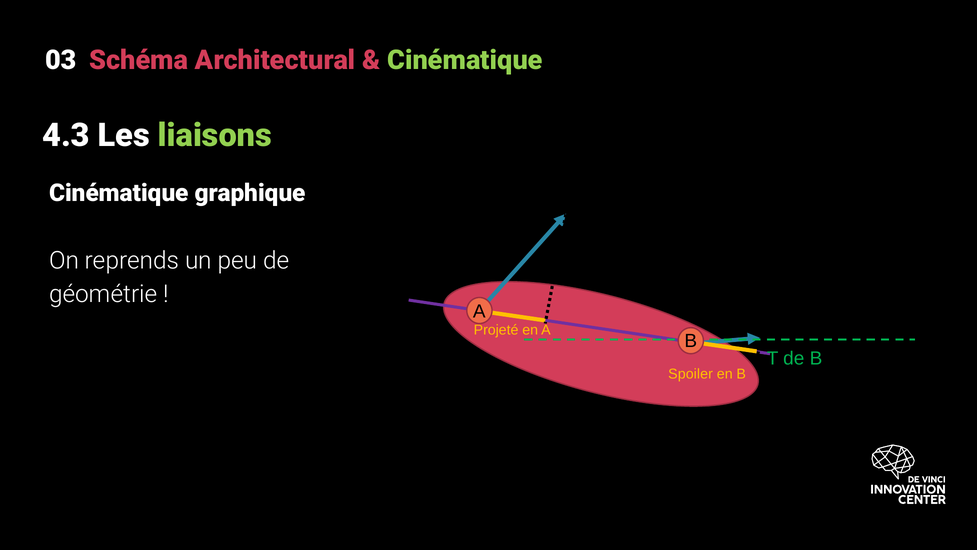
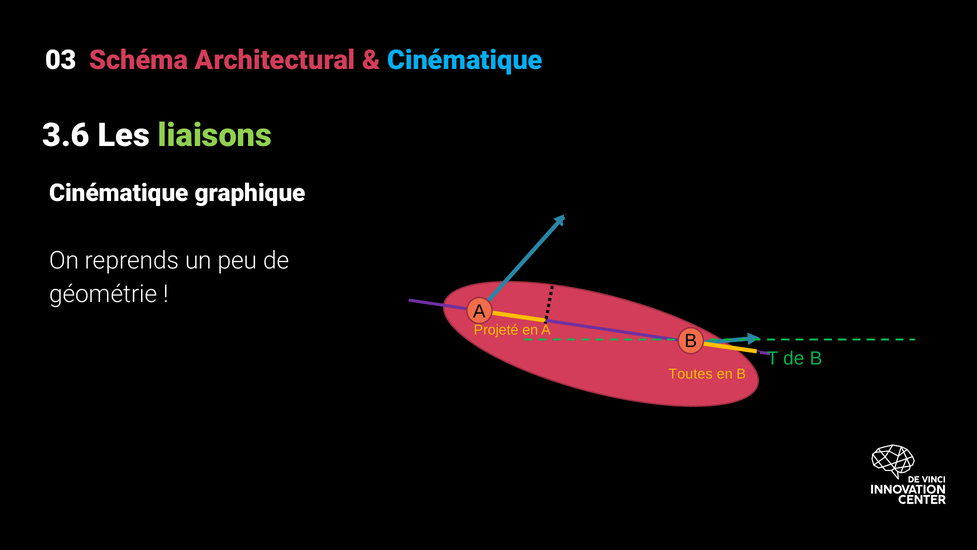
Cinématique colour: light green -> light blue (465, 60)
4.3: 4.3 -> 3.6 (66, 135)
Spoiler: Spoiler -> Toutes (691, 374)
